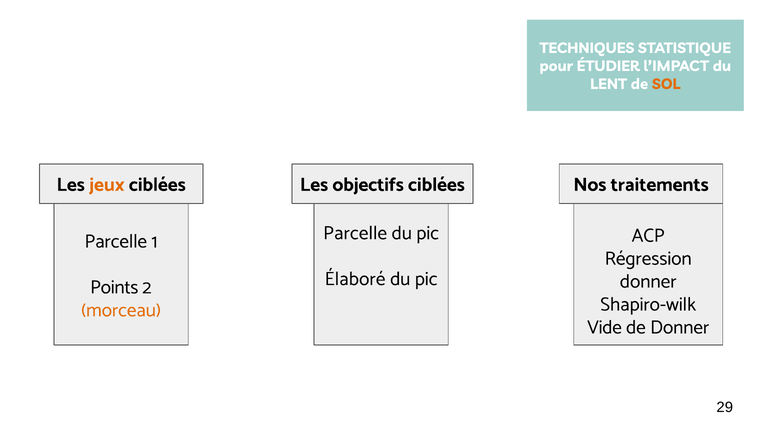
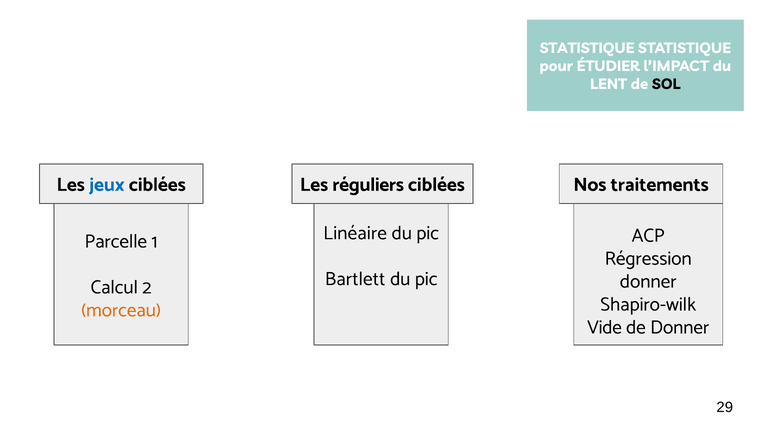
TECHNIQUES: TECHNIQUES -> STATISTIQUE (587, 49)
SOL colour: orange -> black (666, 84)
jeux colour: orange -> blue (107, 185)
objectifs: objectifs -> réguliers (368, 185)
Parcelle: Parcelle -> Linéaire (355, 233)
Élaboré: Élaboré -> Bartlett (355, 279)
Points: Points -> Calcul (114, 287)
